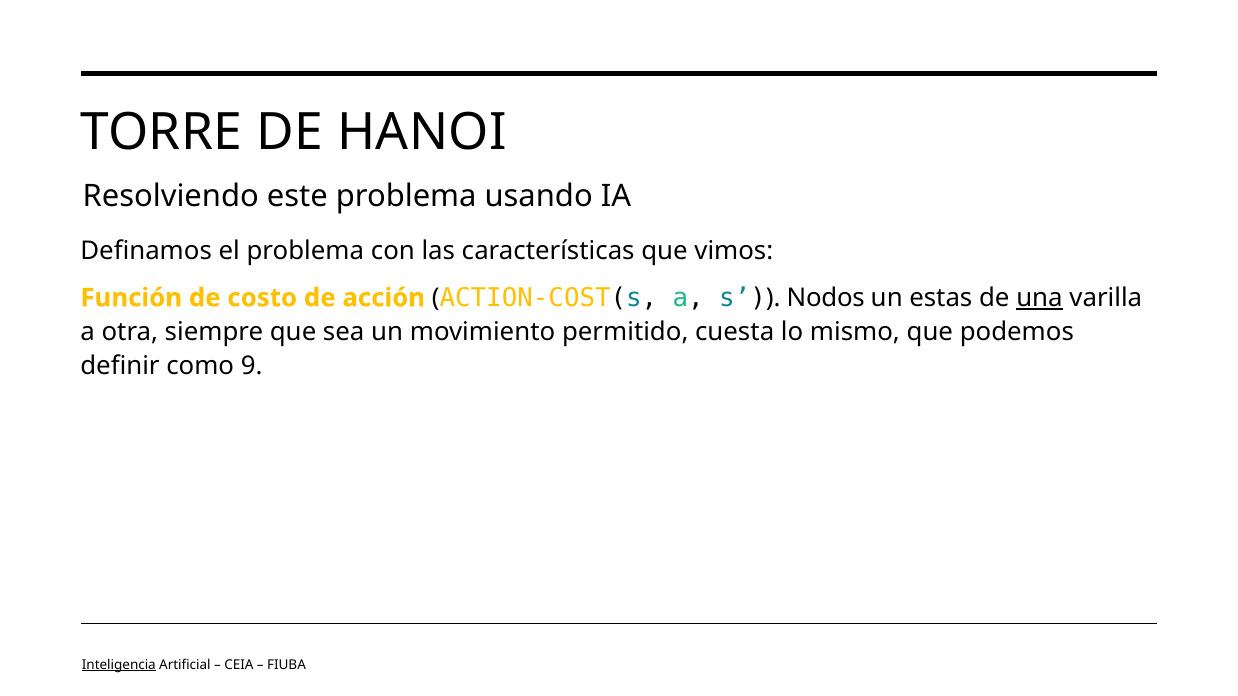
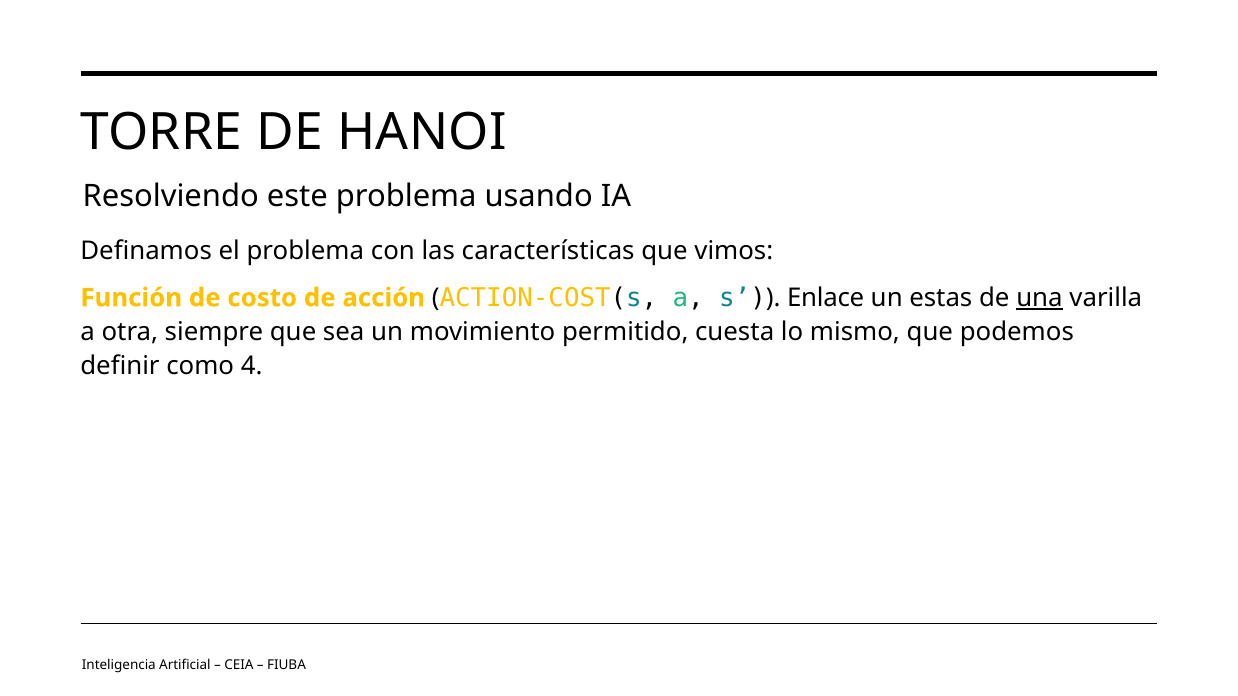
Nodos: Nodos -> Enlace (826, 298)
9: 9 -> 4 (252, 366)
Inteligencia underline: present -> none (119, 665)
